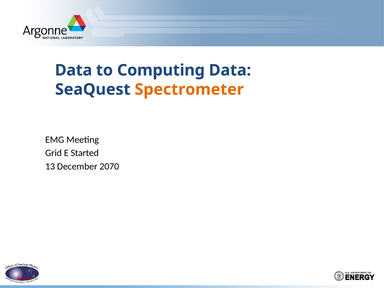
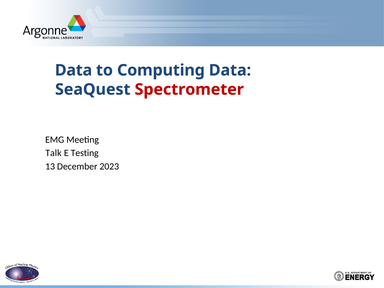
Spectrometer colour: orange -> red (189, 89)
Grid: Grid -> Talk (53, 153)
Started: Started -> Testing (85, 153)
2070: 2070 -> 2023 (109, 167)
